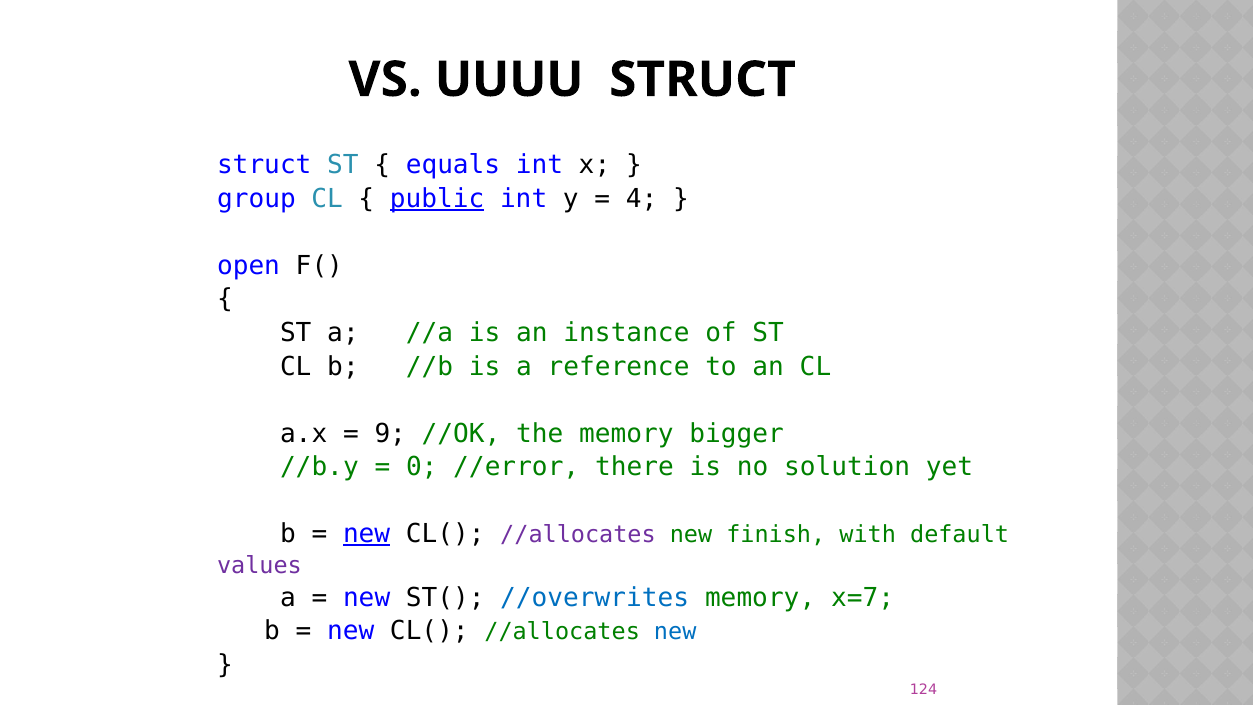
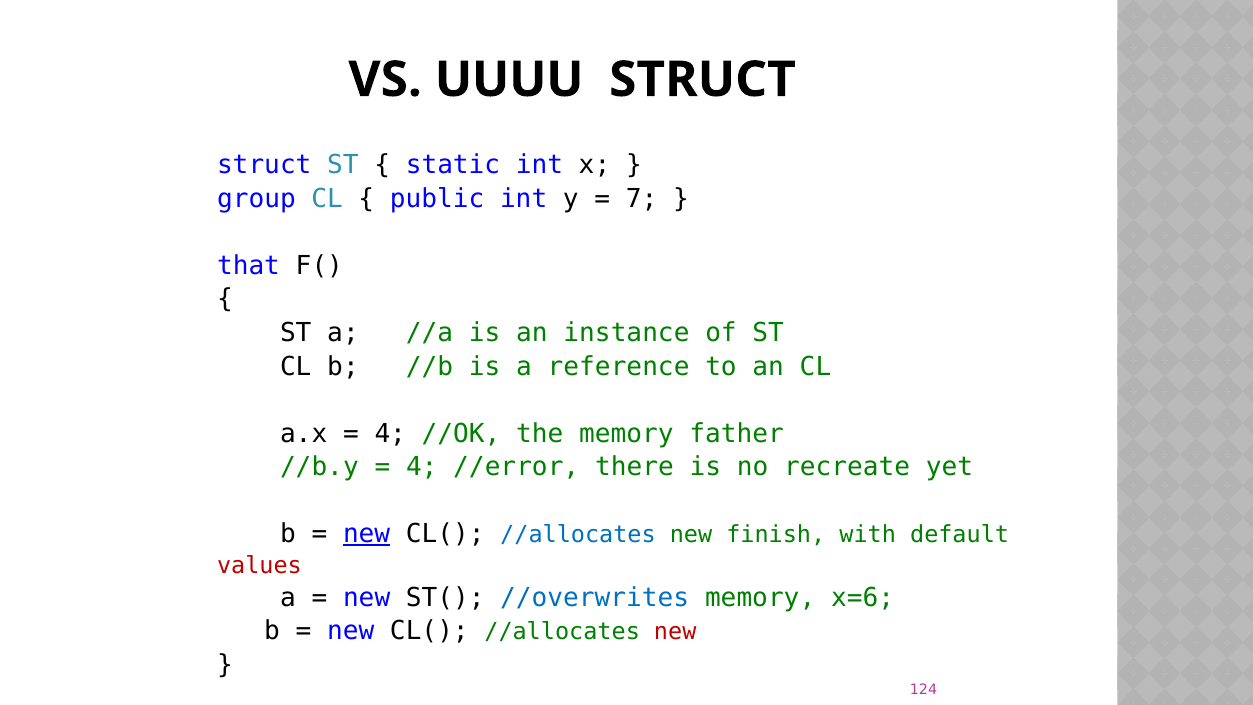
equals: equals -> static (453, 165)
public underline: present -> none (437, 199)
4: 4 -> 7 (642, 199)
open: open -> that (249, 266)
9: 9 -> 4 (390, 433)
bigger: bigger -> father (737, 433)
0: 0 -> 4 (422, 467)
solution: solution -> recreate (847, 467)
//allocates colour: purple -> blue (578, 535)
values colour: purple -> red (259, 565)
x=7: x=7 -> x=6 (863, 598)
new colour: blue -> red (675, 632)
